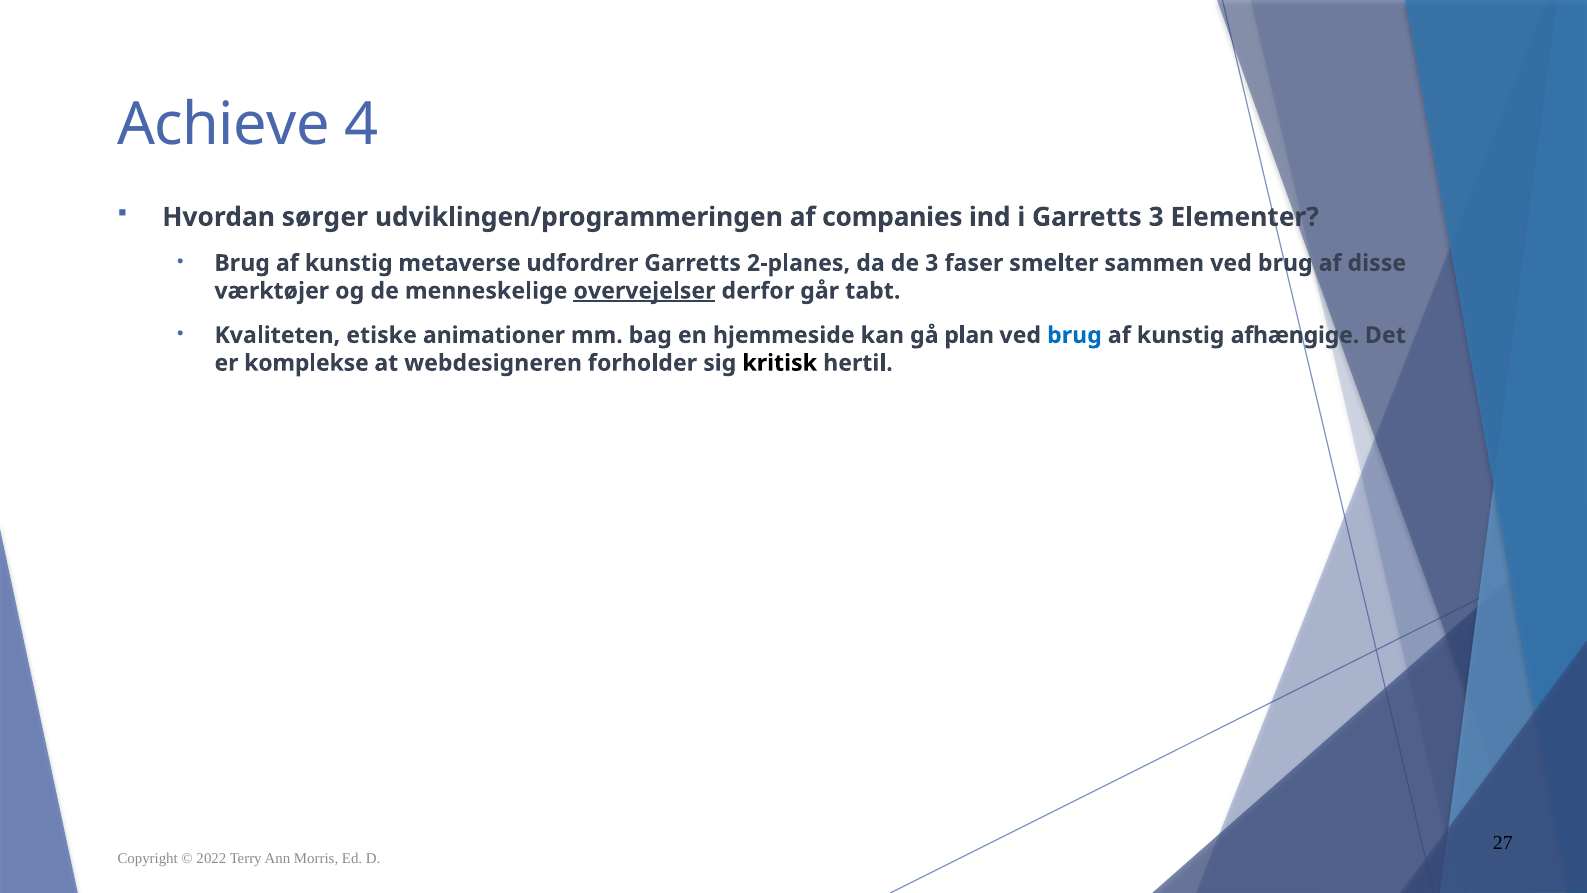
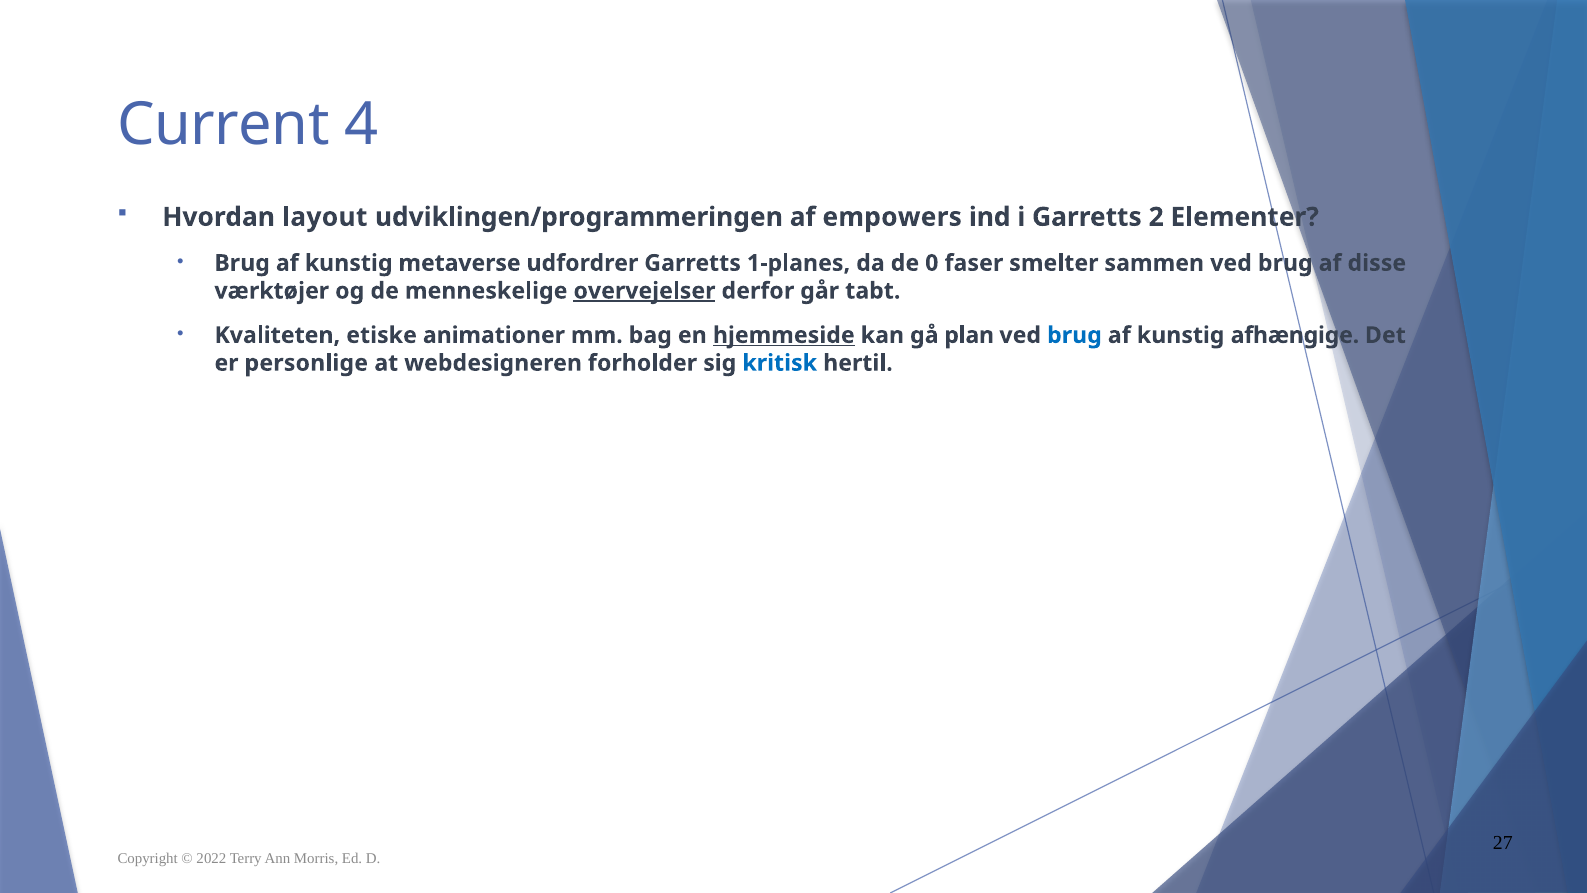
Achieve: Achieve -> Current (224, 125)
sørger: sørger -> layout (325, 217)
companies: companies -> empowers (892, 217)
Garretts 3: 3 -> 2 (1156, 217)
2-planes: 2-planes -> 1-planes (799, 263)
de 3: 3 -> 0 (932, 263)
hjemmeside underline: none -> present (784, 335)
komplekse: komplekse -> personlige (306, 363)
kritisk colour: black -> blue (780, 363)
